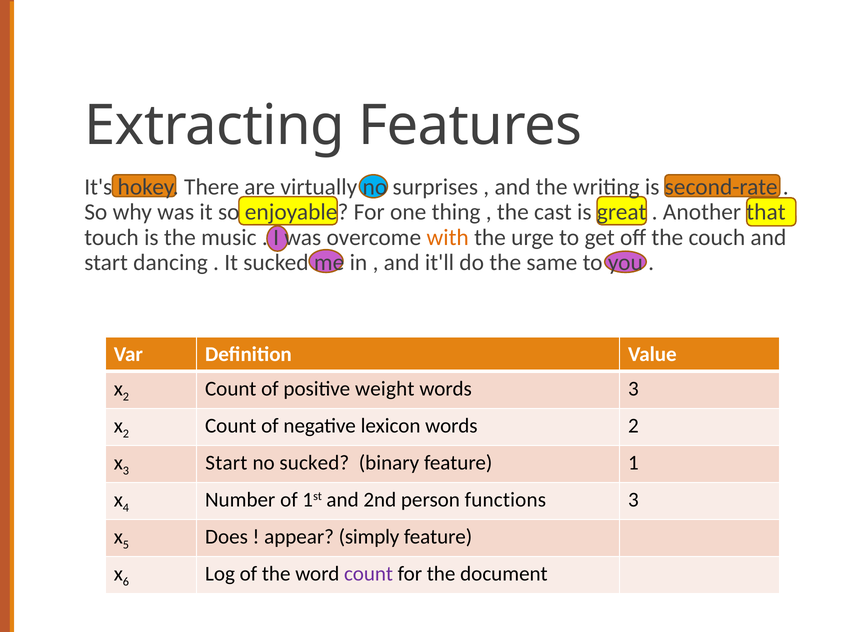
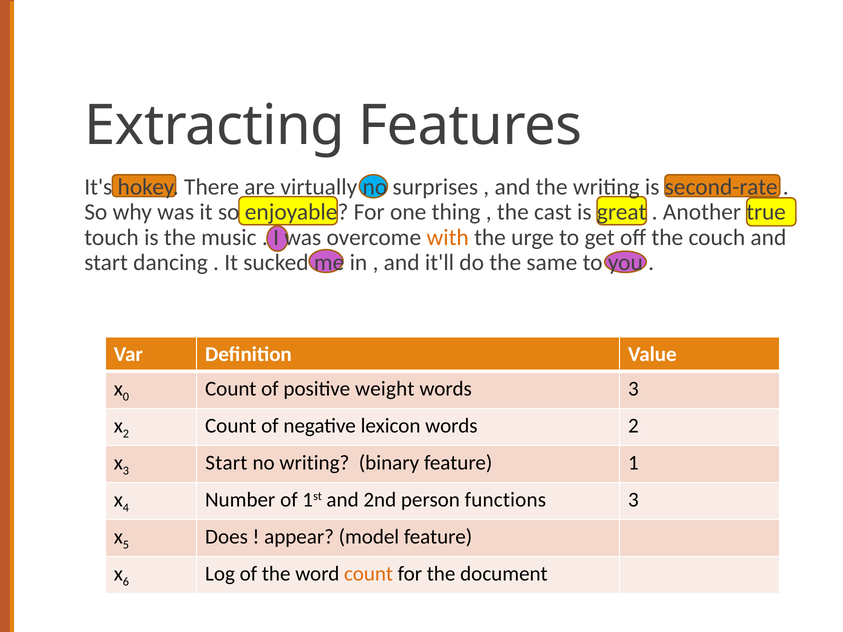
that: that -> true (766, 212)
2: 2 -> 0 (126, 397)
no sucked: sucked -> writing (314, 463)
simply: simply -> model (369, 537)
count colour: purple -> orange (368, 574)
